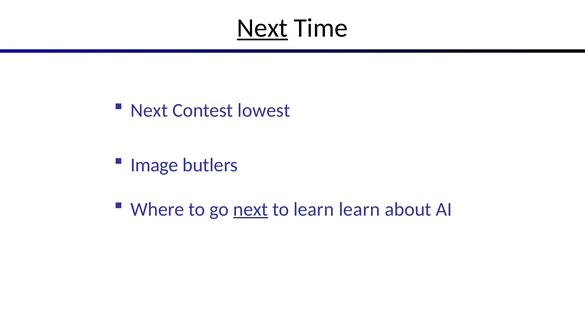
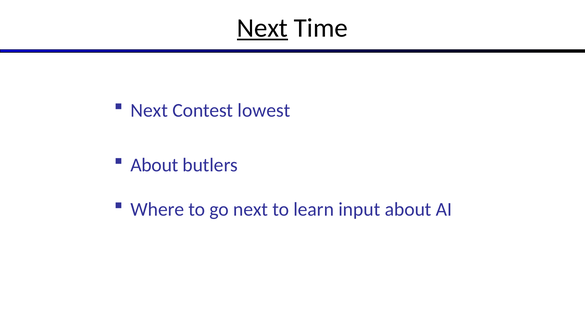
Image: Image -> About (154, 165)
next underline: present -> none (251, 209)
learn learn: learn -> input (359, 209)
